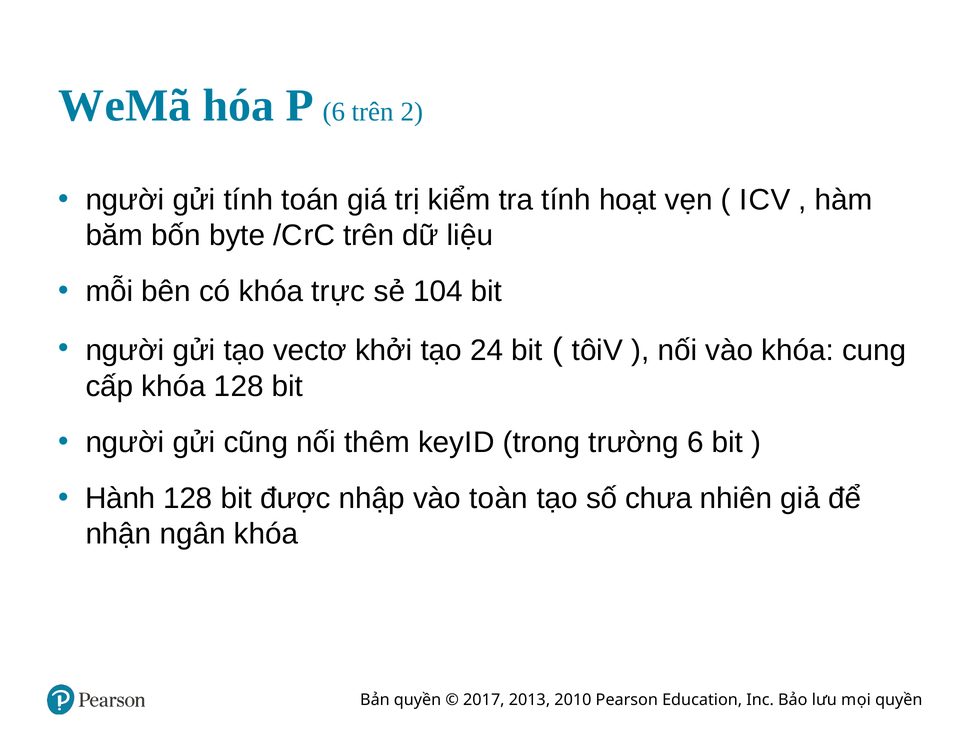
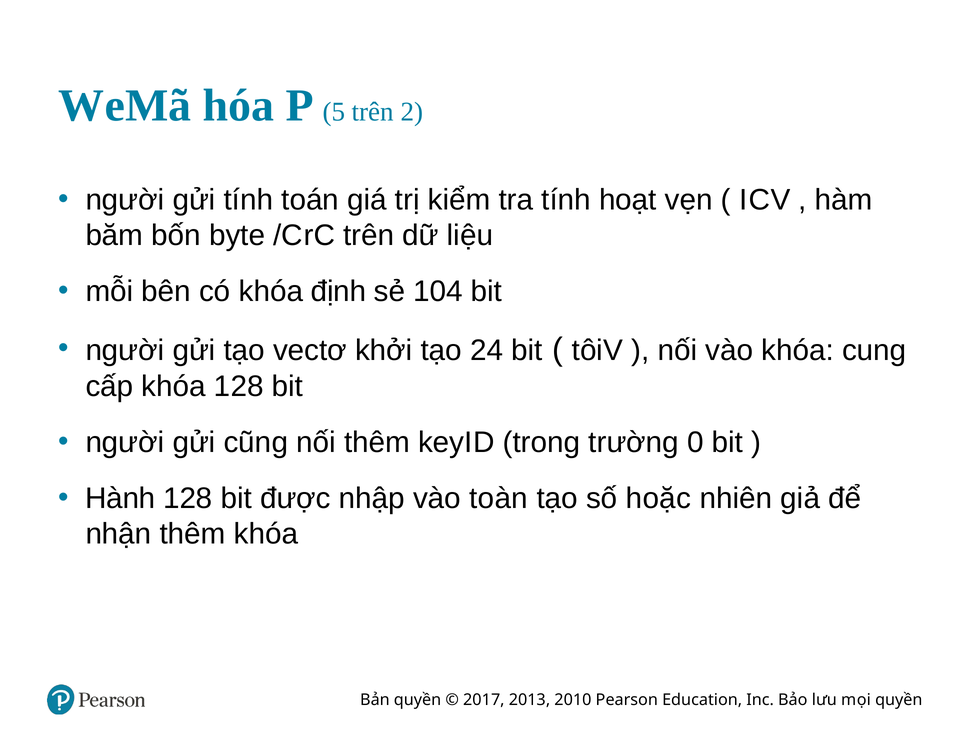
P 6: 6 -> 5 (334, 112)
trực: trực -> định (339, 292)
trường 6: 6 -> 0 (695, 442)
chưa: chưa -> hoặc (658, 498)
nhận ngân: ngân -> thêm (193, 534)
